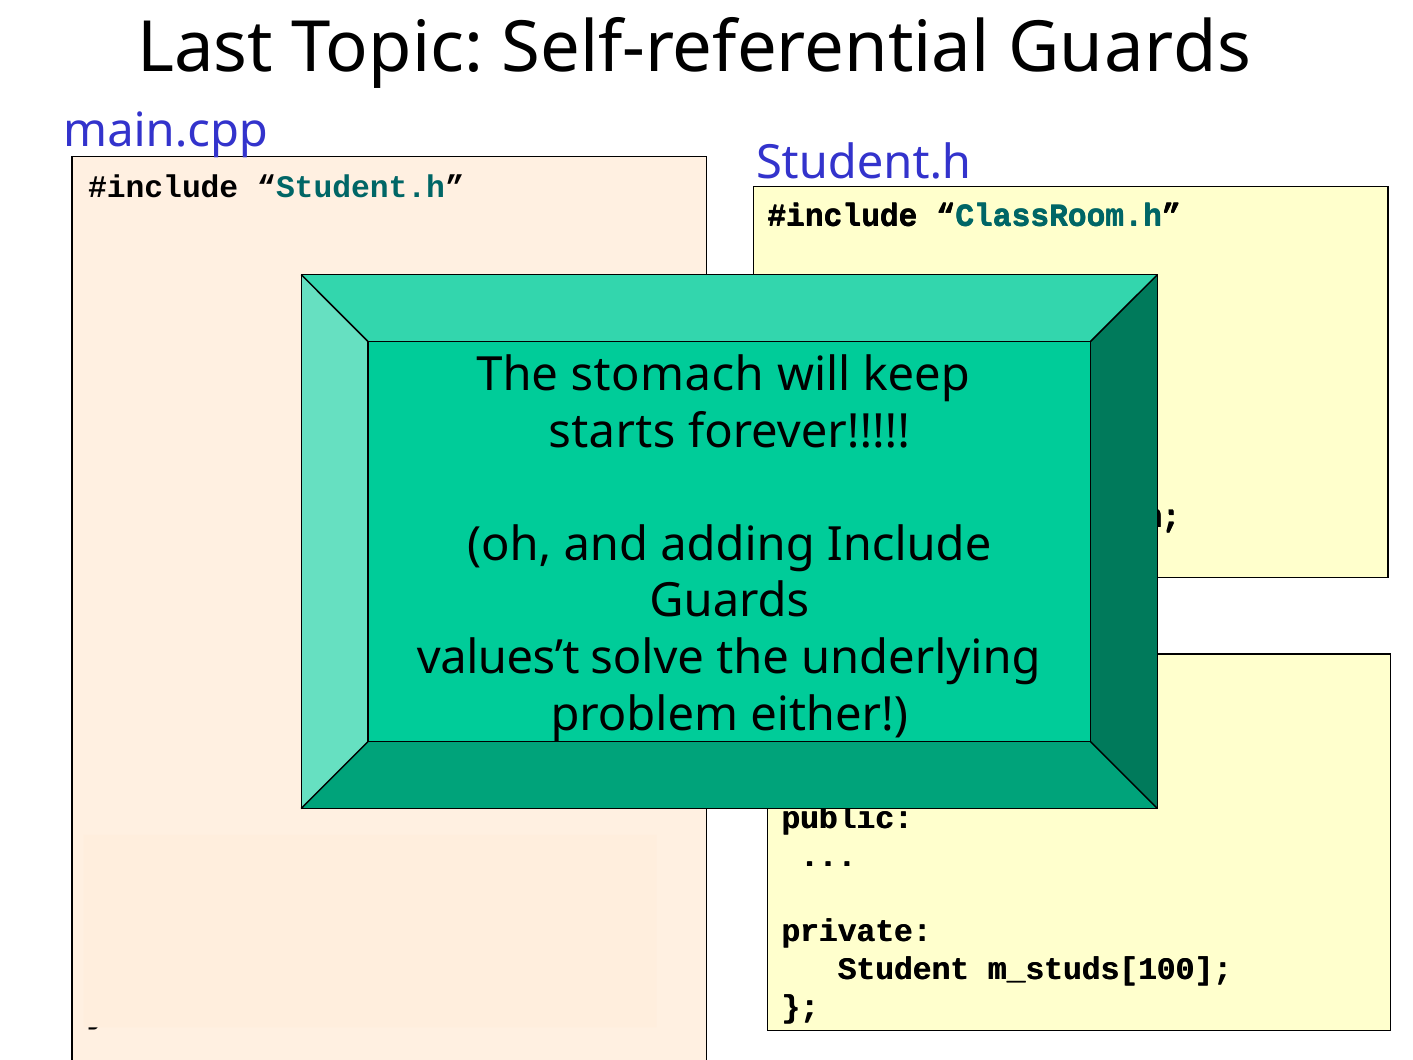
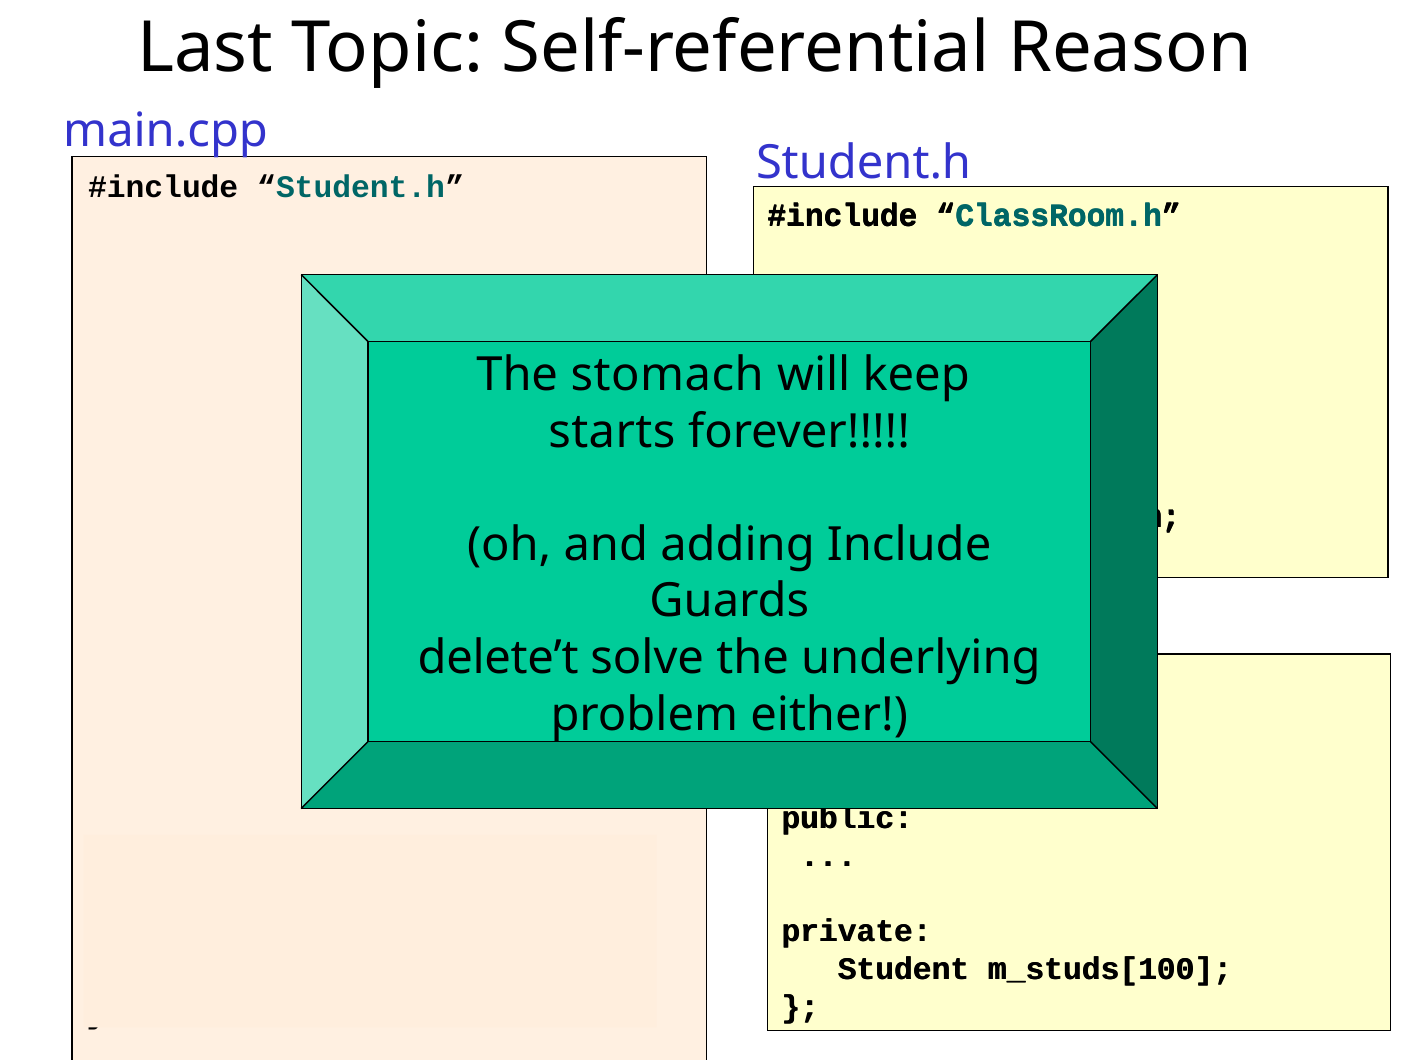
Self-referential Guards: Guards -> Reason (1130, 49)
values’t: values’t -> delete’t (498, 658)
